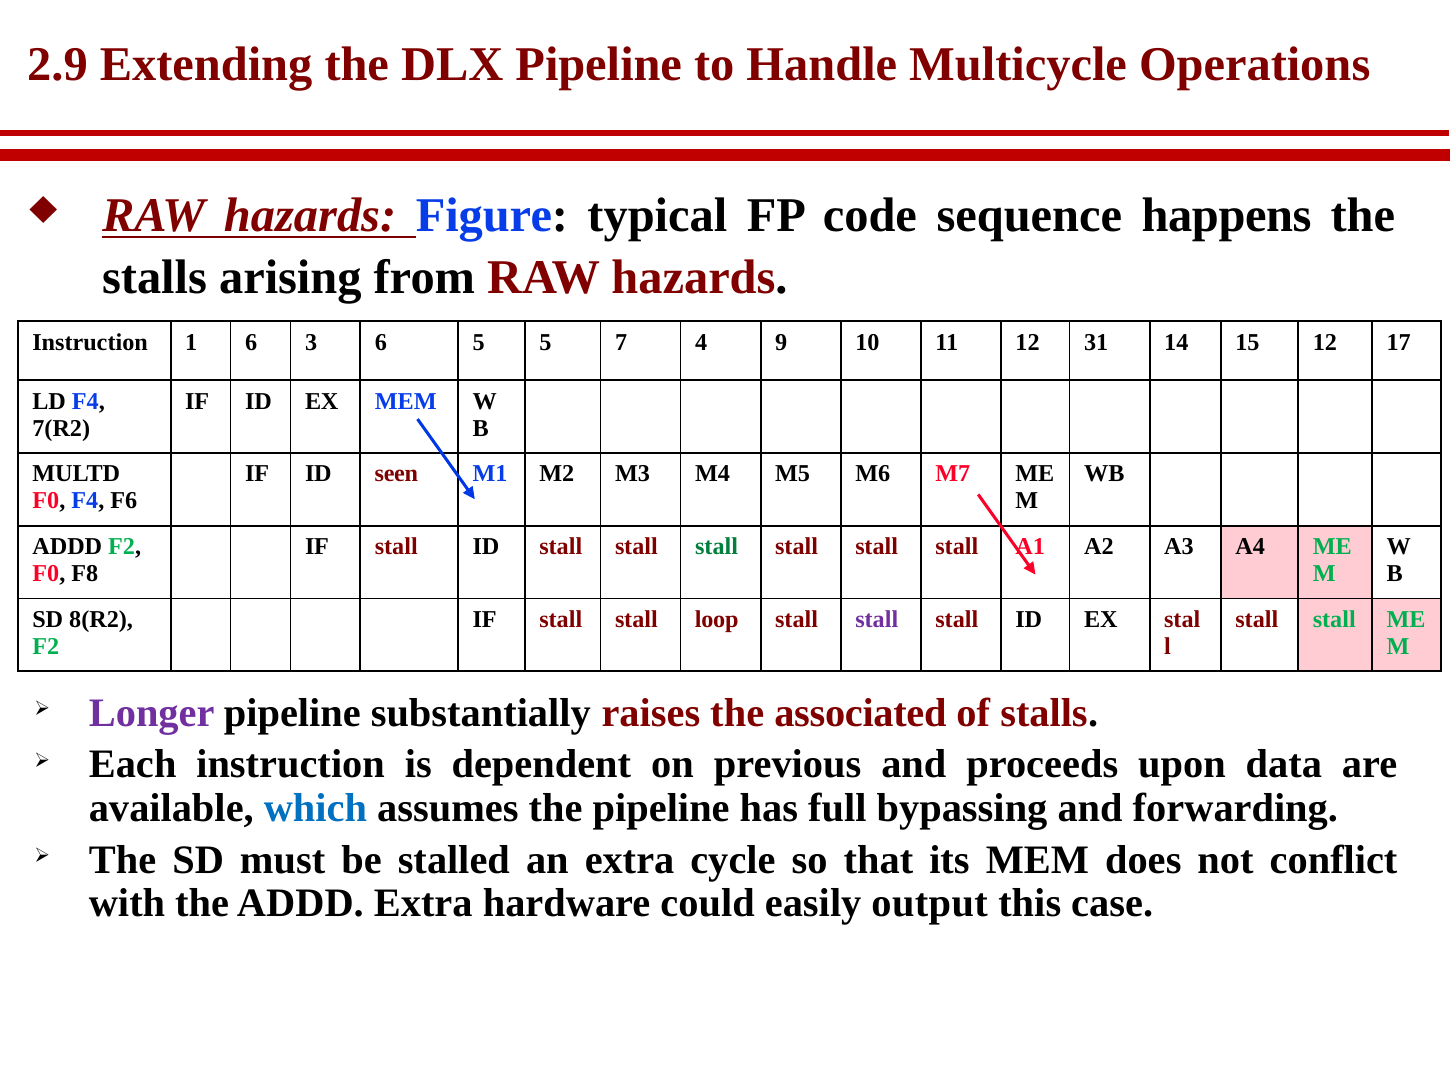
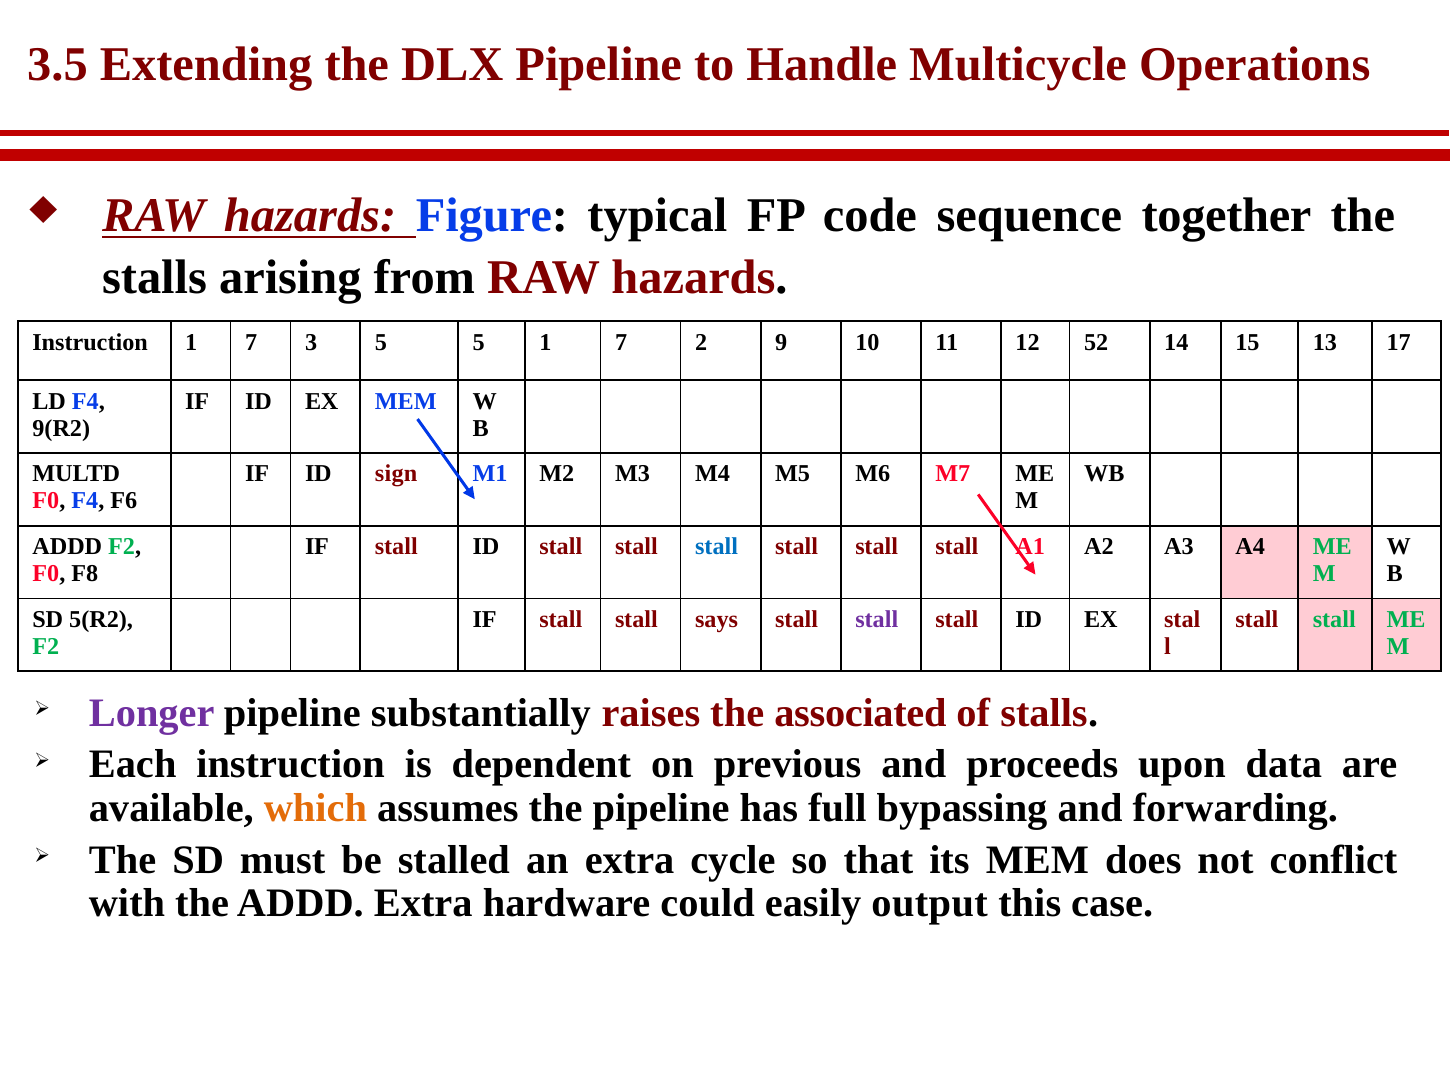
2.9: 2.9 -> 3.5 (57, 64)
happens: happens -> together (1227, 215)
Instruction 1 6: 6 -> 7 (251, 342)
3 6: 6 -> 5 (381, 342)
5 5: 5 -> 1 (545, 342)
4: 4 -> 2 (701, 342)
31: 31 -> 52 (1096, 342)
15 12: 12 -> 13 (1325, 342)
7(R2: 7(R2 -> 9(R2 (61, 428)
seen: seen -> sign (396, 474)
stall colour: green -> blue (717, 546)
8(R2: 8(R2 -> 5(R2 (101, 619)
loop: loop -> says (717, 619)
which colour: blue -> orange (315, 808)
